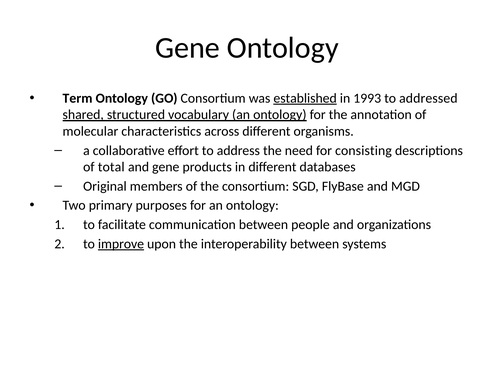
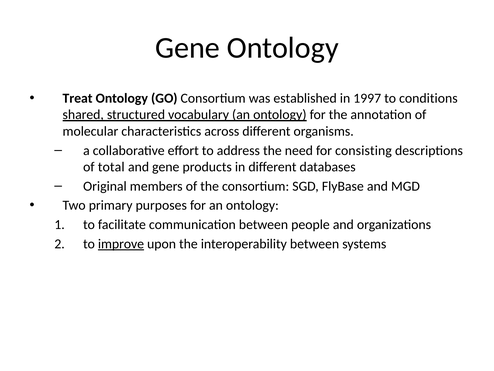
Term: Term -> Treat (78, 98)
established underline: present -> none (305, 98)
1993: 1993 -> 1997 (367, 98)
addressed: addressed -> conditions (428, 98)
